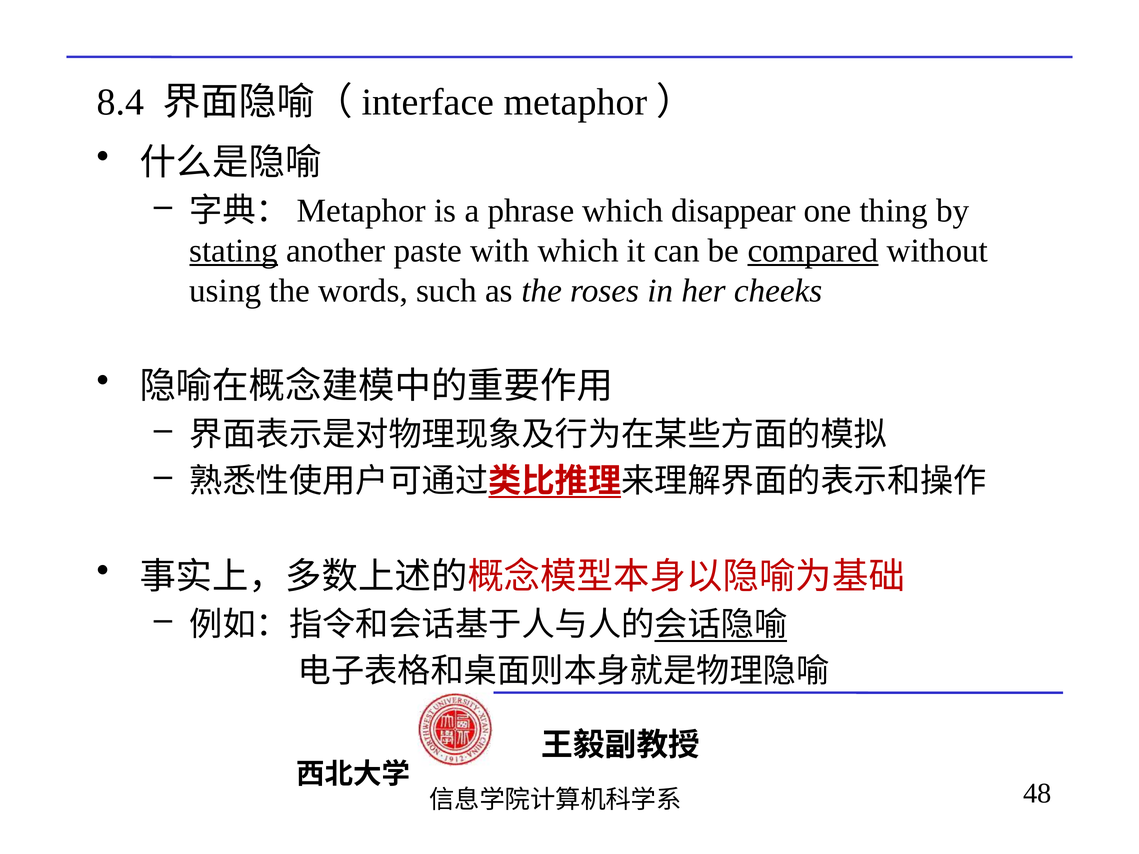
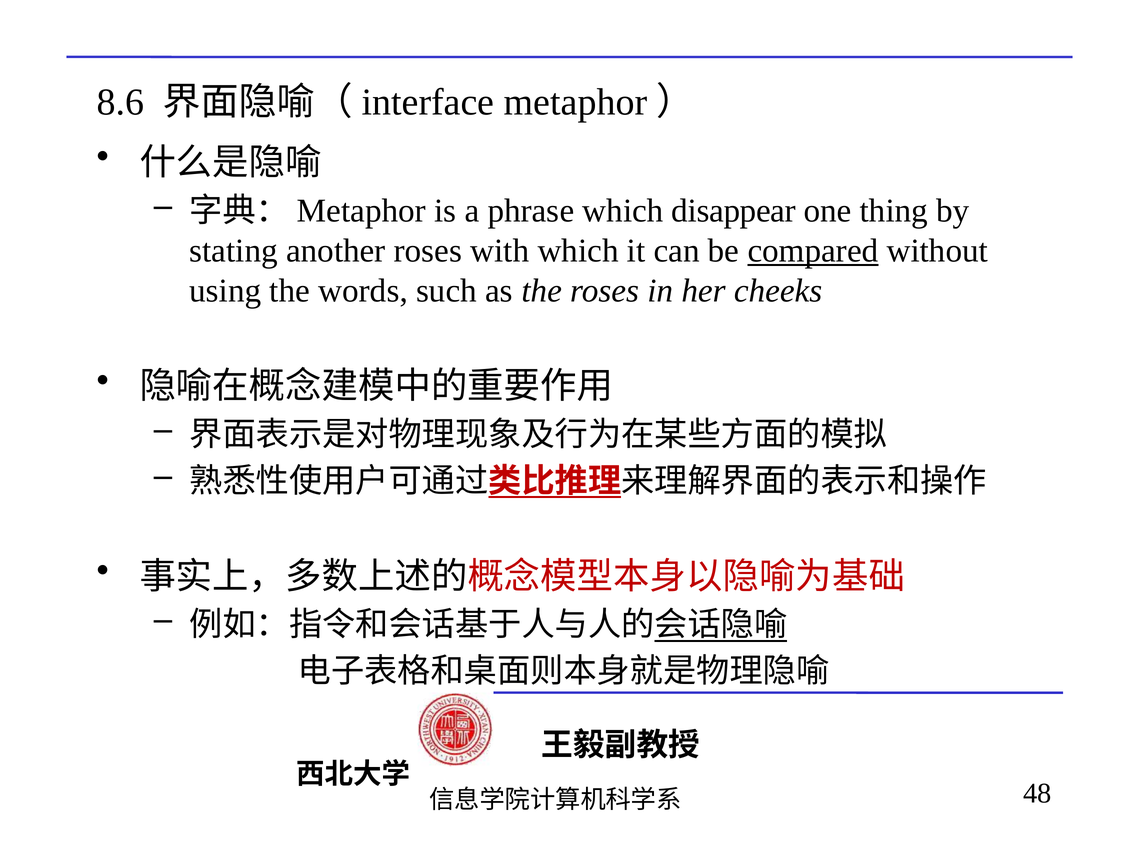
8.4: 8.4 -> 8.6 (121, 102)
stating underline: present -> none (234, 251)
another paste: paste -> roses (428, 251)
